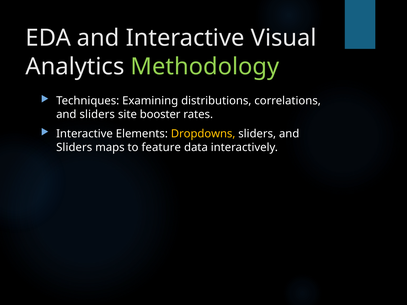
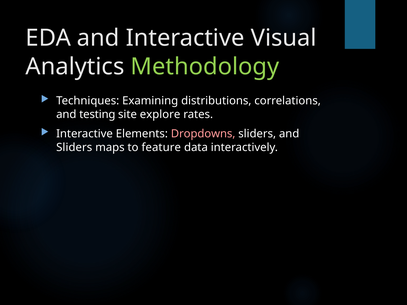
sliders: sliders -> testing (97, 115)
booster: booster -> explore (160, 115)
Dropdowns colour: yellow -> pink (203, 134)
